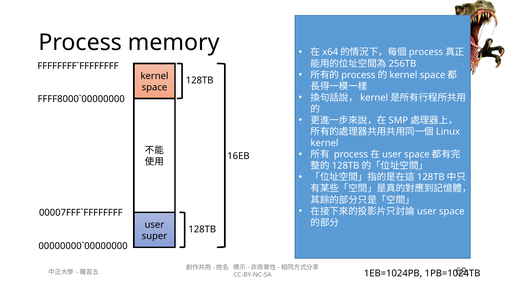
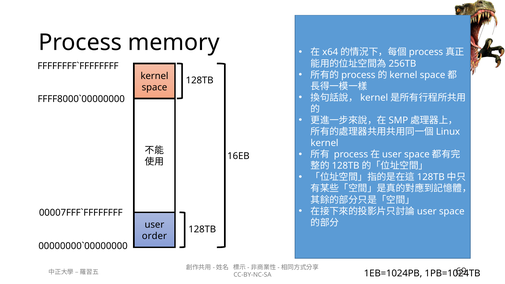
super: super -> order (154, 236)
